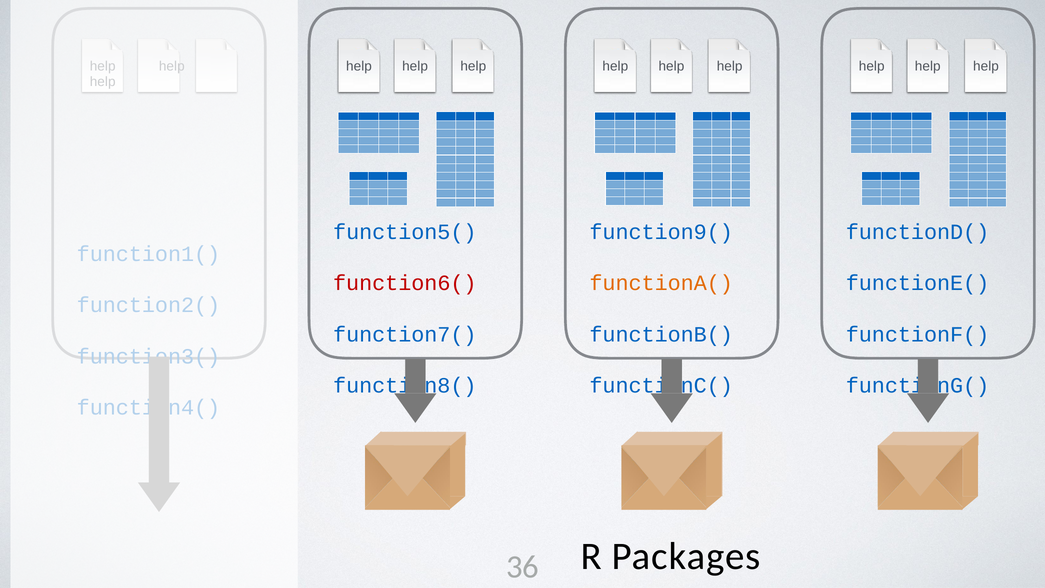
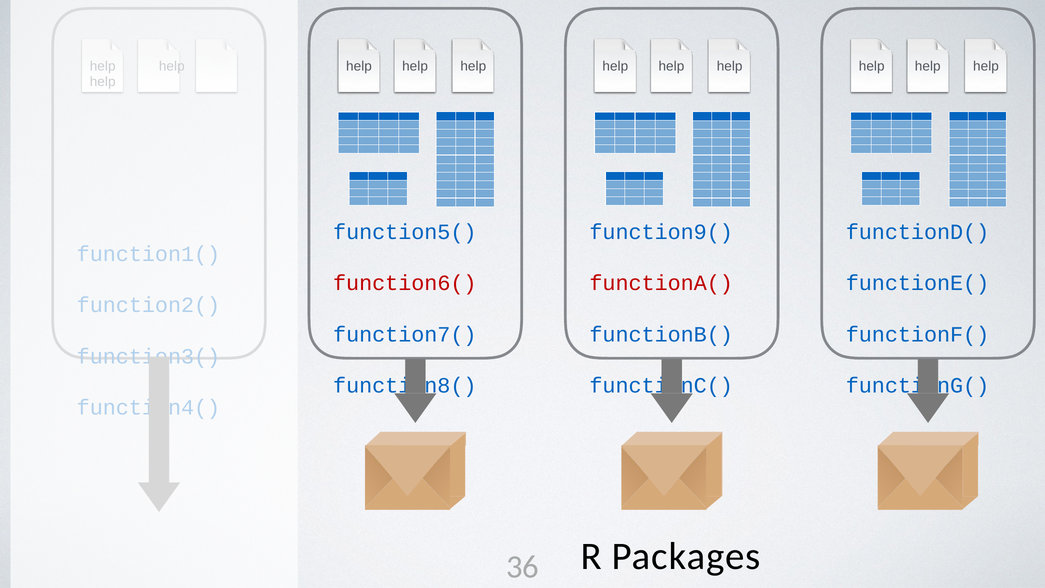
functionA( colour: orange -> red (661, 283)
